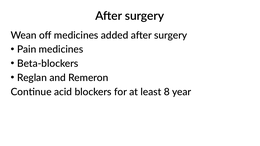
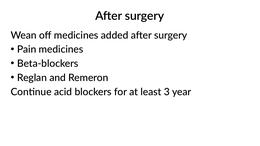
8: 8 -> 3 (167, 92)
